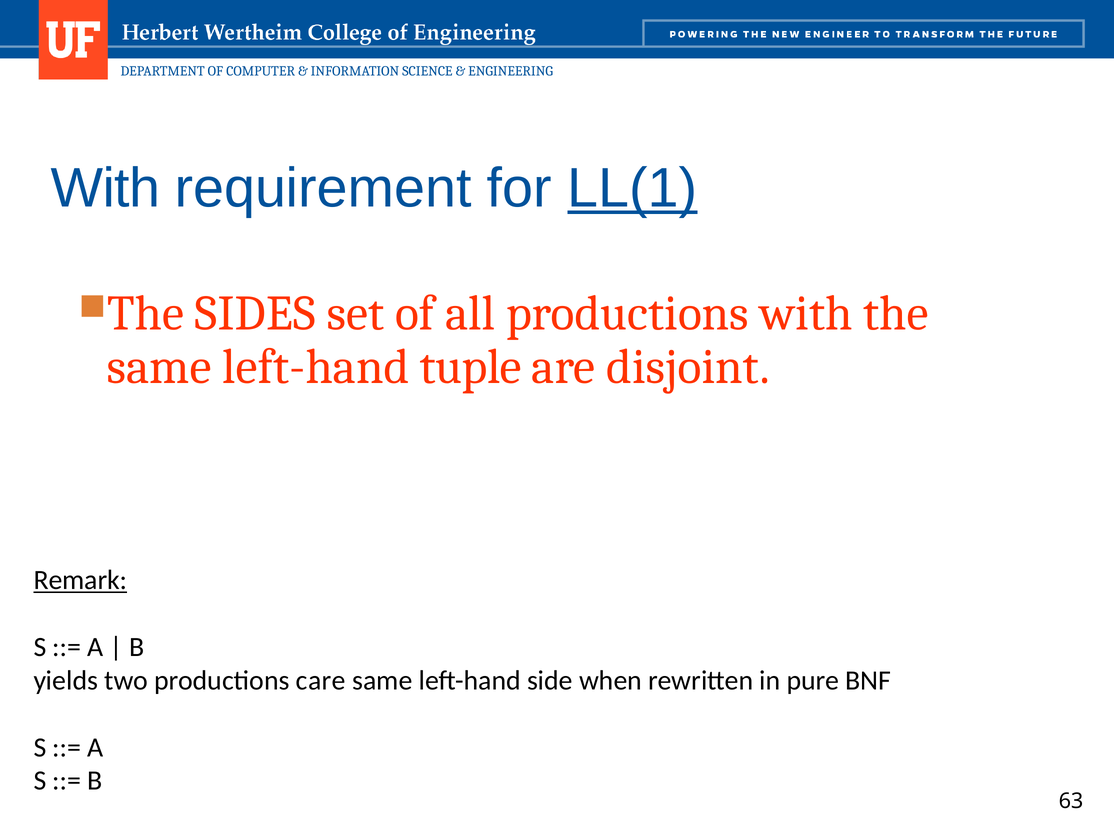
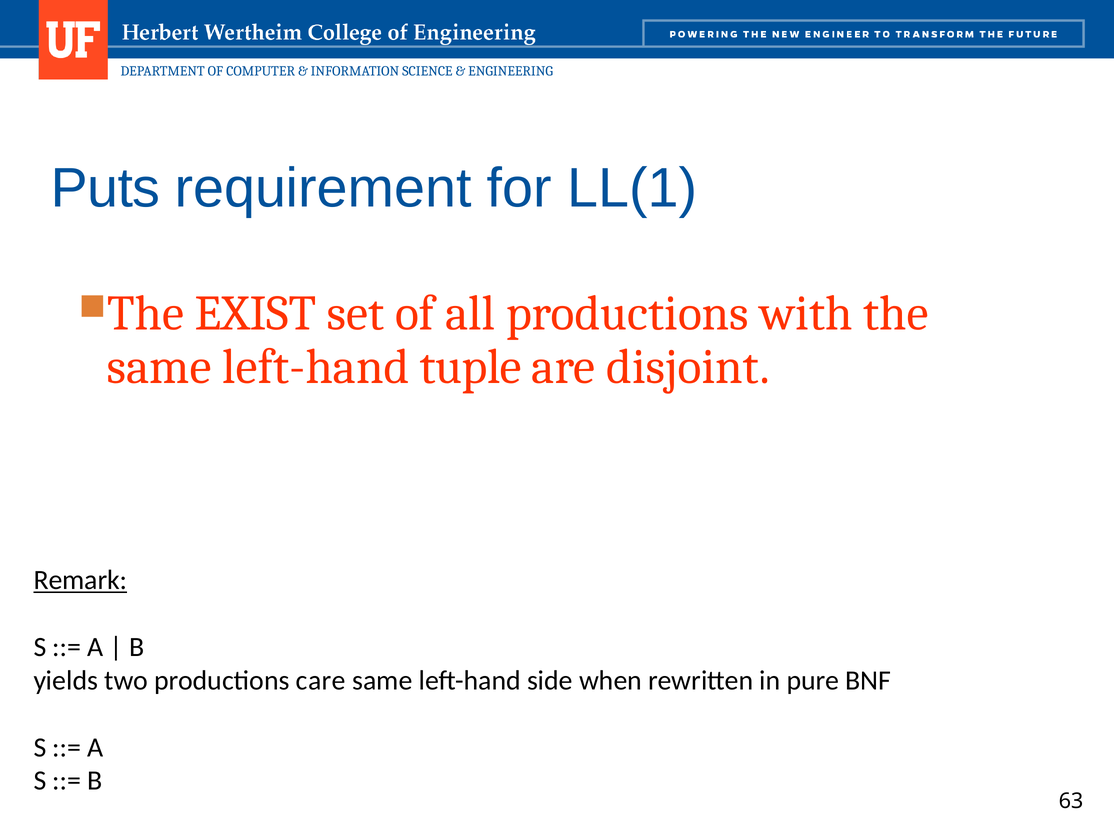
With: With -> Puts (105, 188)
LL(1 underline: present -> none (632, 188)
SIDES: SIDES -> EXIST (256, 313)
